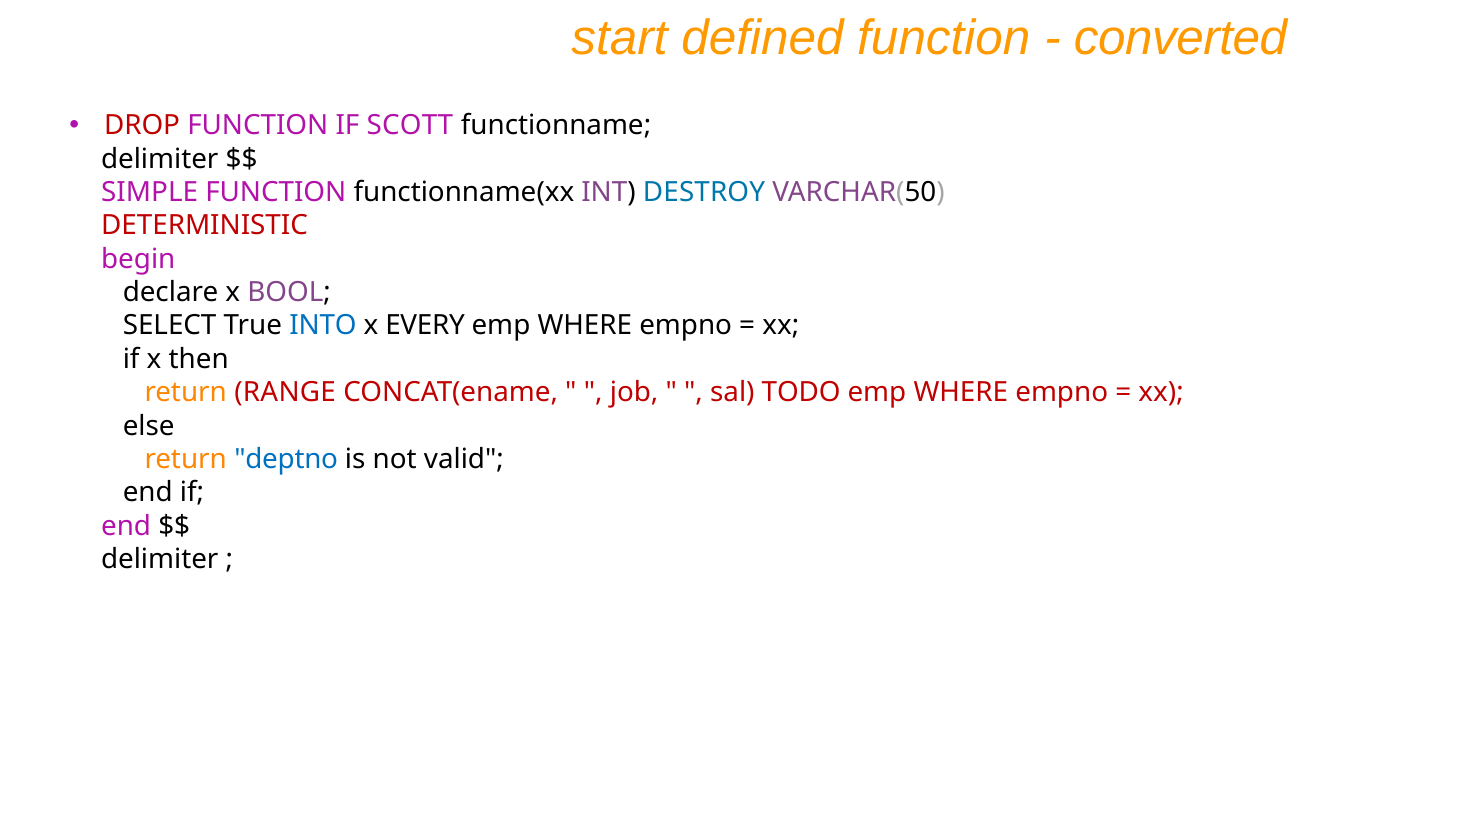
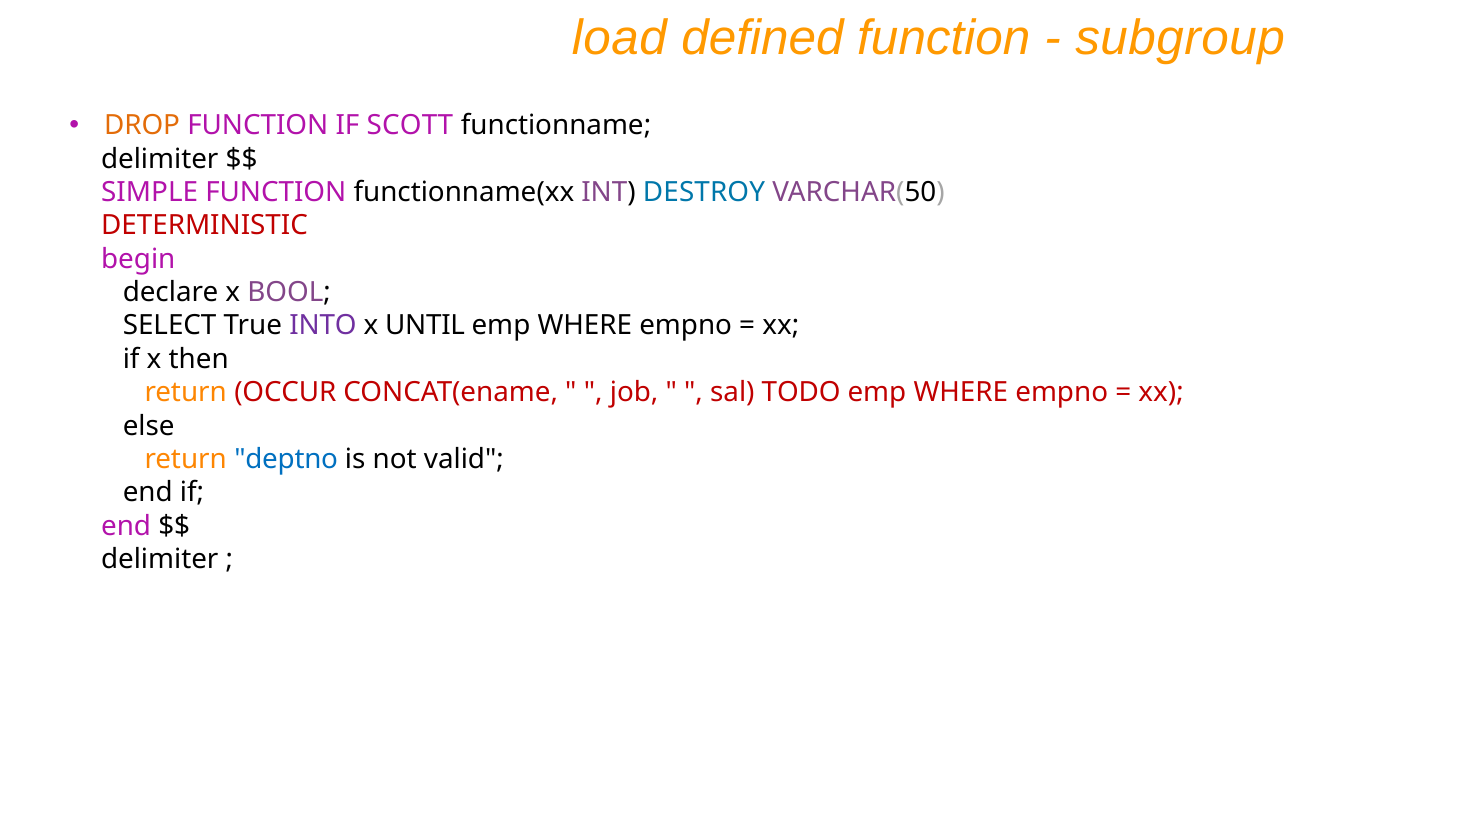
start: start -> load (619, 39)
converted: converted -> subgroup (1180, 39)
DROP colour: red -> orange (142, 126)
INTO colour: blue -> purple (323, 326)
EVERY: EVERY -> UNTIL (425, 326)
RANGE: RANGE -> OCCUR (285, 393)
